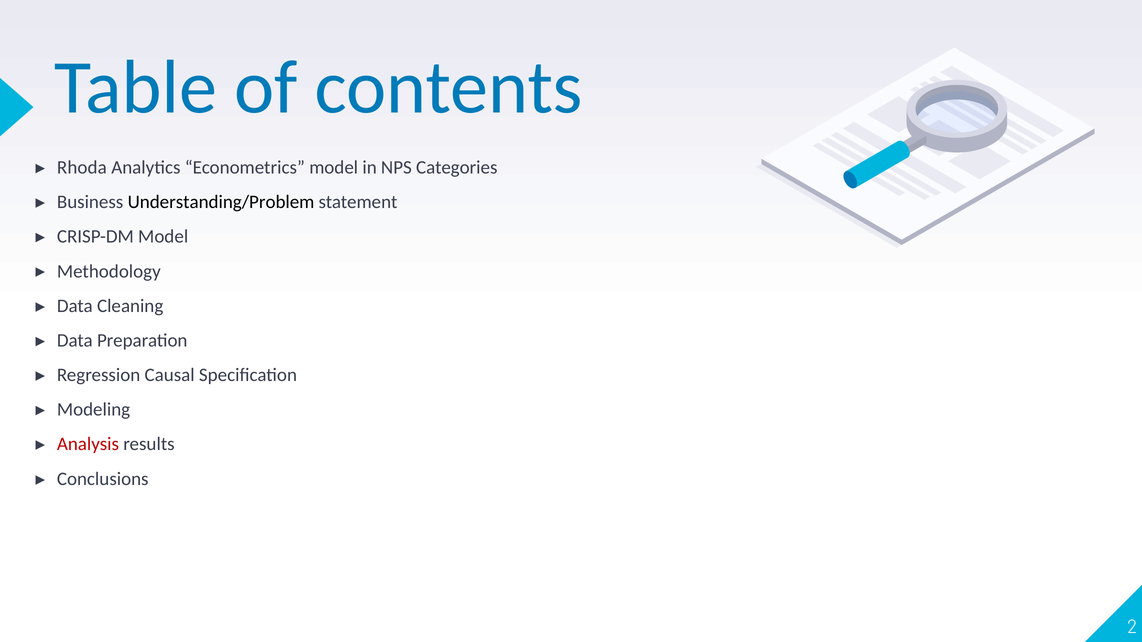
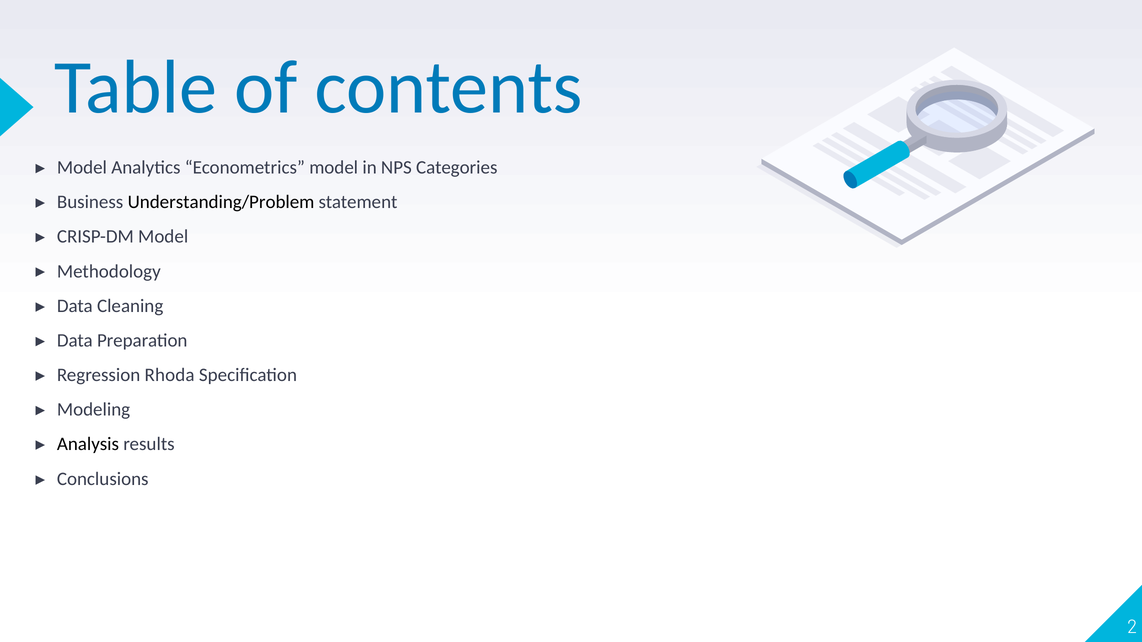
Rhoda: Rhoda -> Model (82, 168)
Causal: Causal -> Rhoda (170, 375)
Analysis colour: red -> black (88, 444)
